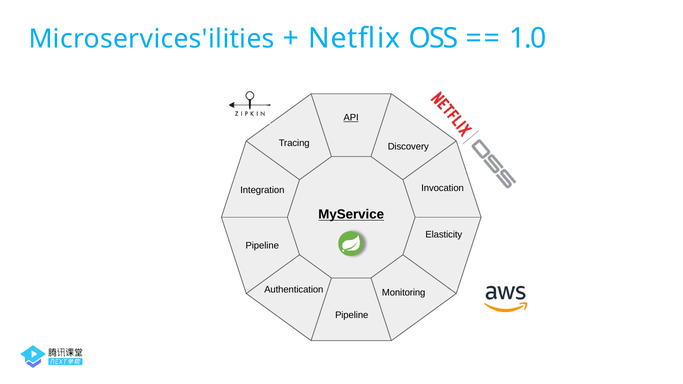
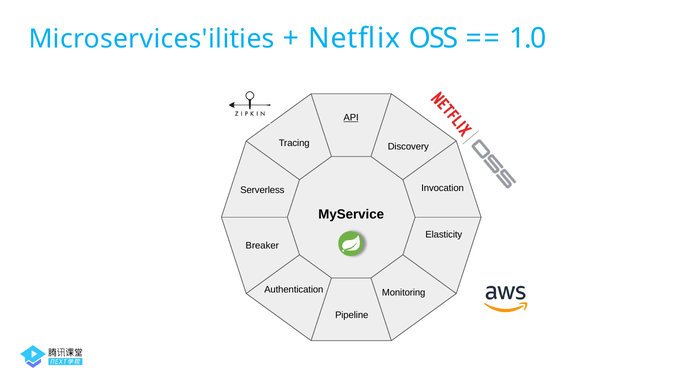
Integration: Integration -> Serverless (262, 190)
MyService underline: present -> none (351, 215)
Pipeline: Pipeline -> Breaker (262, 246)
